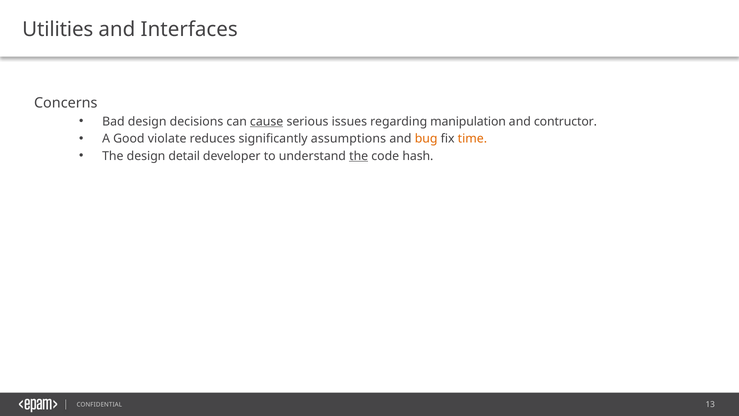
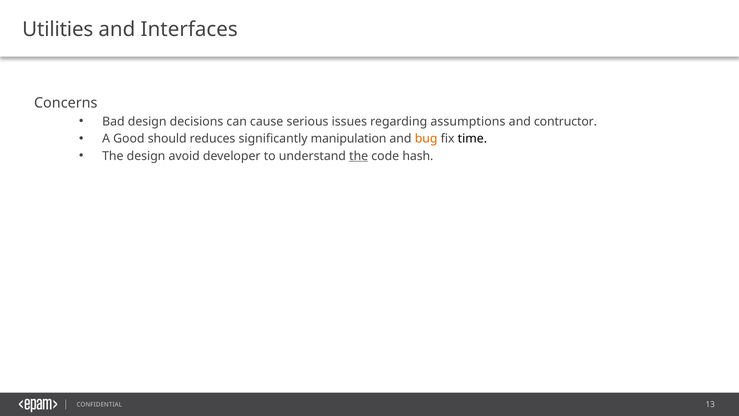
cause underline: present -> none (267, 121)
manipulation: manipulation -> assumptions (468, 121)
violate: violate -> should (167, 139)
assumptions: assumptions -> manipulation (349, 139)
time colour: orange -> black (472, 139)
detail: detail -> avoid (184, 156)
